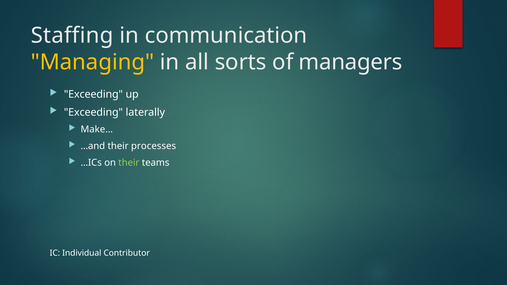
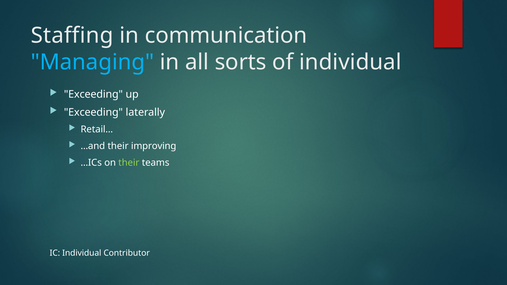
Managing colour: yellow -> light blue (92, 62)
of managers: managers -> individual (350, 62)
Make…: Make… -> Retail… (97, 130)
processes: processes -> improving (154, 146)
